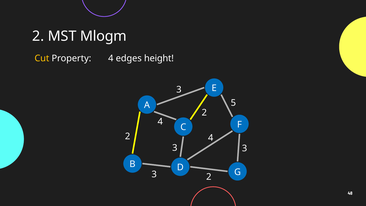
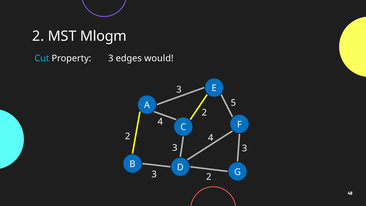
Cut colour: yellow -> light blue (42, 58)
Property 4: 4 -> 3 (111, 58)
height: height -> would (159, 58)
